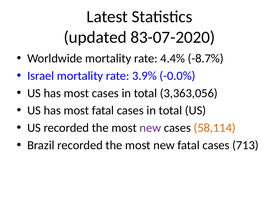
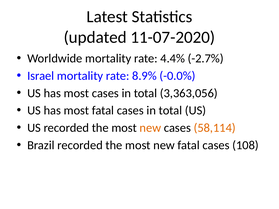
83-07-2020: 83-07-2020 -> 11-07-2020 (173, 37)
-8.7%: -8.7% -> -2.7% (206, 59)
3.9%: 3.9% -> 8.9% (144, 76)
new colour: purple -> orange (150, 128)
713: 713 -> 108 (246, 145)
